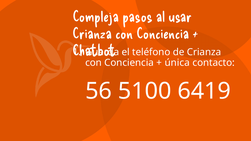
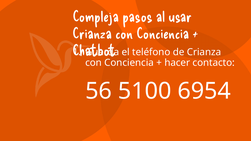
única: única -> hacer (177, 63)
6419: 6419 -> 6954 (204, 91)
